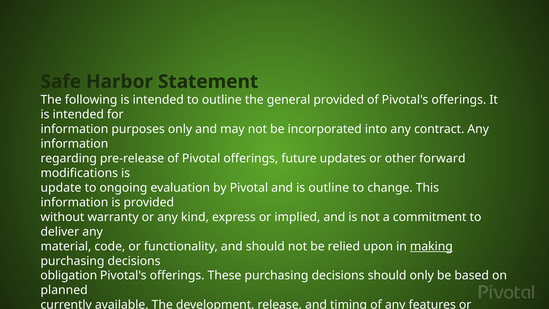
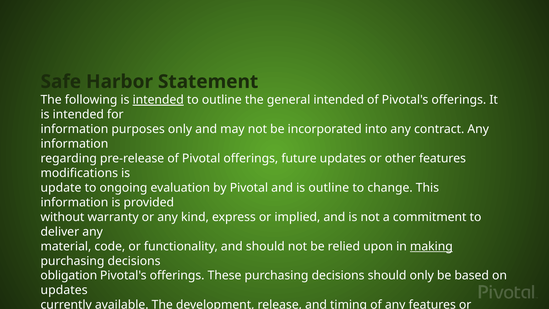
intended underline: none -> present (158, 100)
general provided: provided -> intended (339, 100)
other forward: forward -> features (442, 158)
planned: planned -> updates (64, 290)
